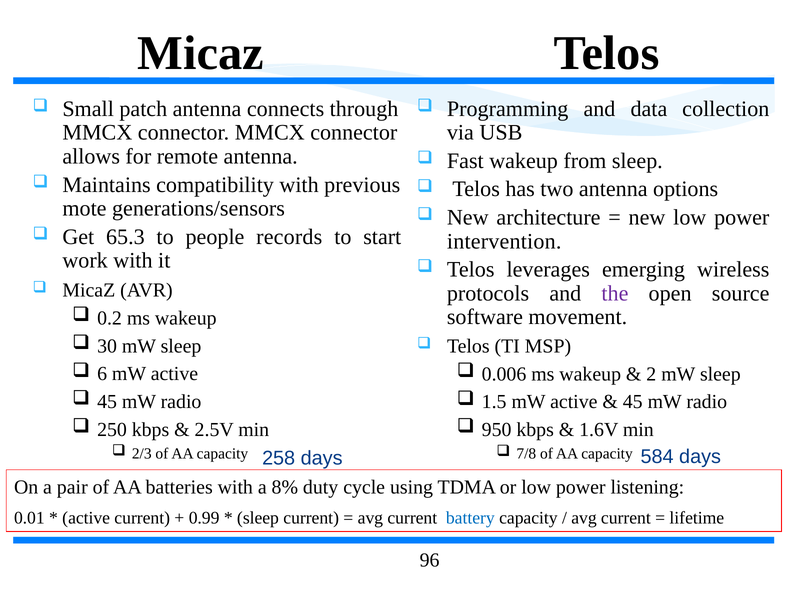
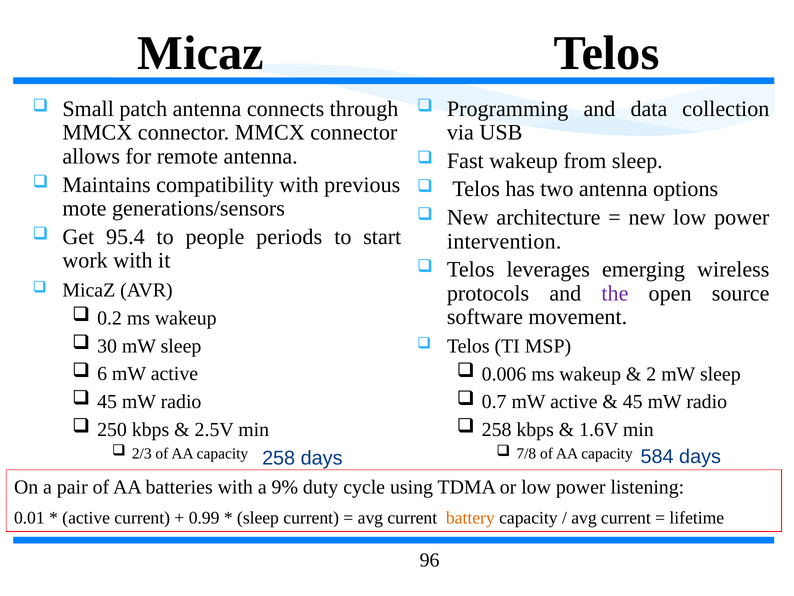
65.3: 65.3 -> 95.4 (125, 237)
records: records -> periods (289, 237)
1.5: 1.5 -> 0.7 (494, 402)
950: 950 -> 258 (497, 429)
8%: 8% -> 9% (285, 487)
battery colour: blue -> orange (470, 518)
